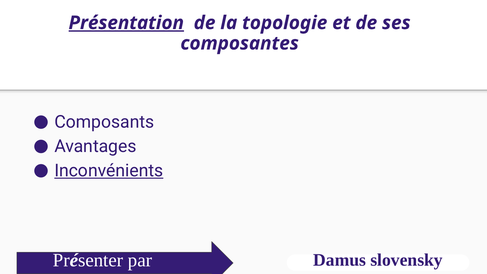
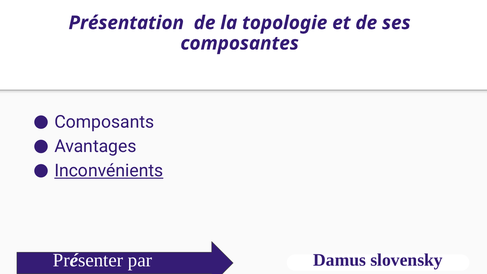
Présentation underline: present -> none (126, 23)
